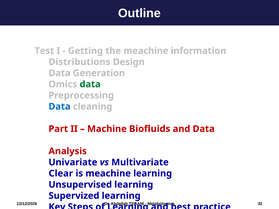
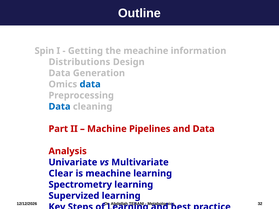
Test: Test -> Spin (44, 51)
data colour: green -> blue (90, 84)
Biofluids: Biofluids -> Pipelines (150, 129)
Unsupervised: Unsupervised -> Spectrometry (80, 185)
